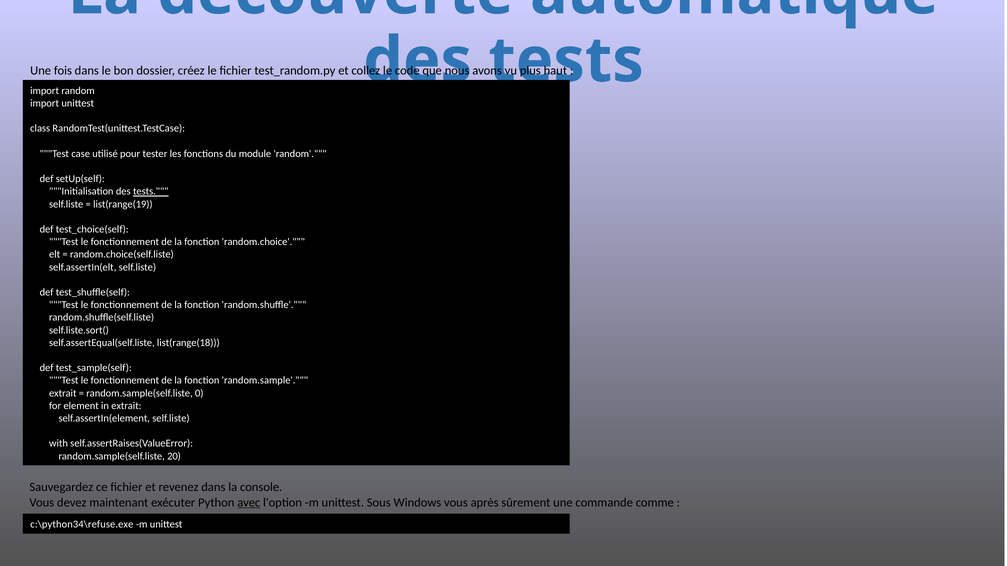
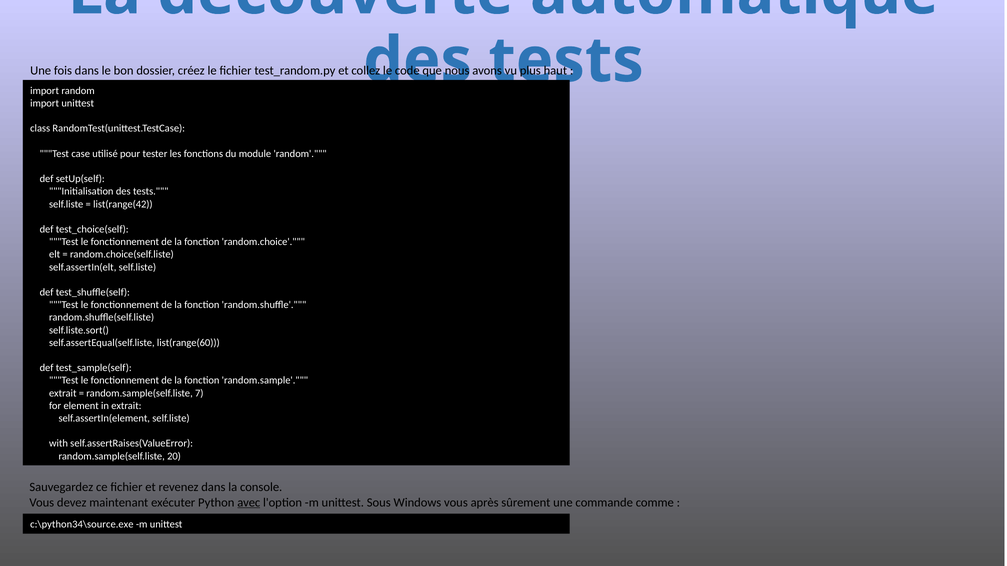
tests underline: present -> none (151, 192)
list(range(19: list(range(19 -> list(range(42 (123, 204)
list(range(18: list(range(18 -> list(range(60 (188, 343)
0: 0 -> 7 (199, 393)
c:\python34\refuse.exe: c:\python34\refuse.exe -> c:\python34\source.exe (82, 525)
